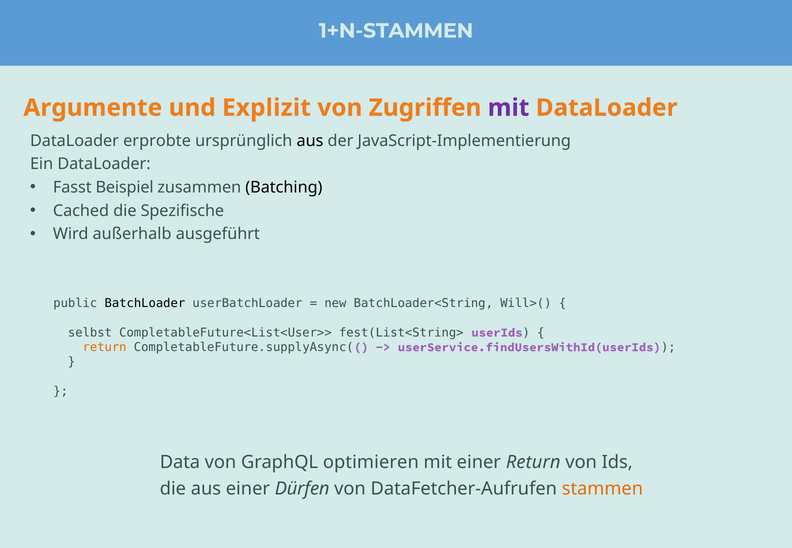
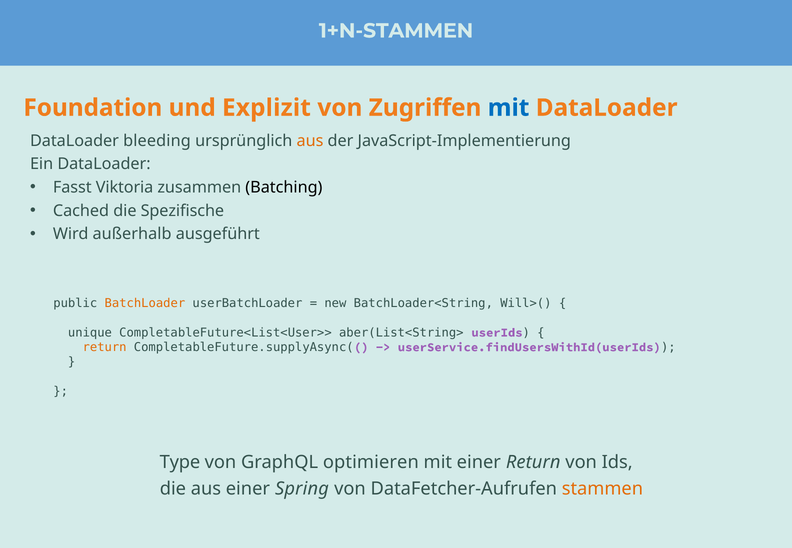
Argumente: Argumente -> Foundation (93, 108)
mit colour: purple -> blue (509, 108)
erprobte: erprobte -> bleeding (157, 141)
aus colour: black -> orange (310, 141)
Beispiel: Beispiel -> Viktoria (125, 187)
BatchLoader colour: black -> orange (145, 304)
selbst: selbst -> unique (90, 333)
fest(List<String>: fest(List<String> -> aber(List<String> (401, 333)
Data: Data -> Type (180, 463)
Dürfen: Dürfen -> Spring (302, 489)
